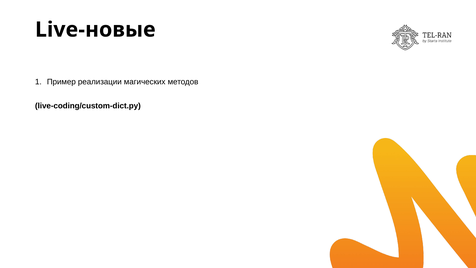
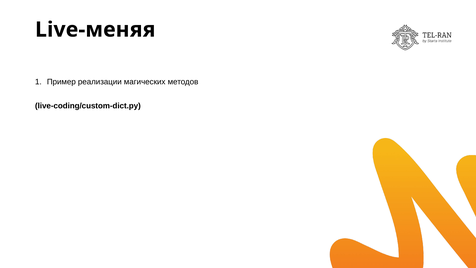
Live-новые: Live-новые -> Live-меняя (95, 30)
